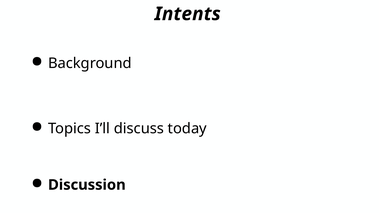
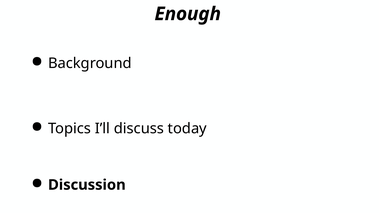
Intents: Intents -> Enough (188, 14)
